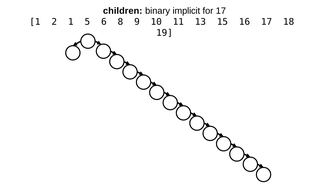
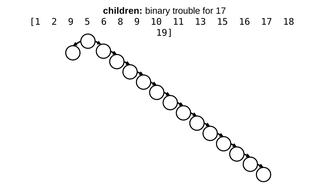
implicit: implicit -> trouble (186, 11)
2 1: 1 -> 9 (71, 22)
